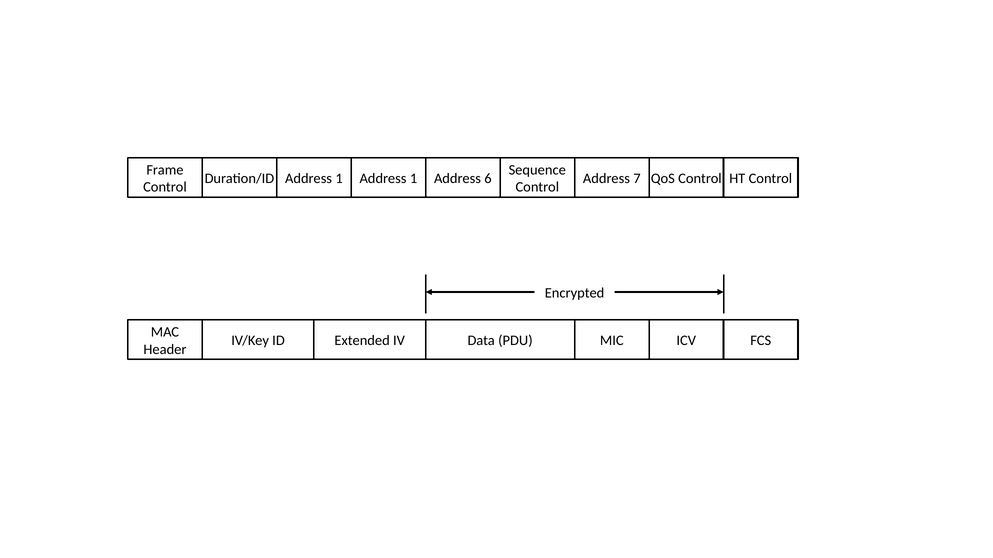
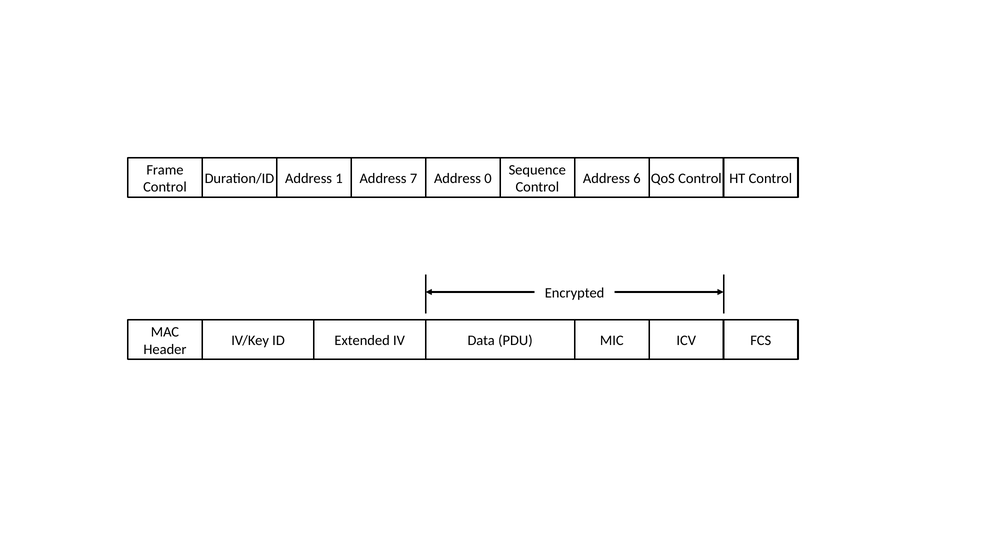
1: 1 -> 7 (414, 179)
6: 6 -> 0 (488, 179)
7: 7 -> 6 (637, 179)
